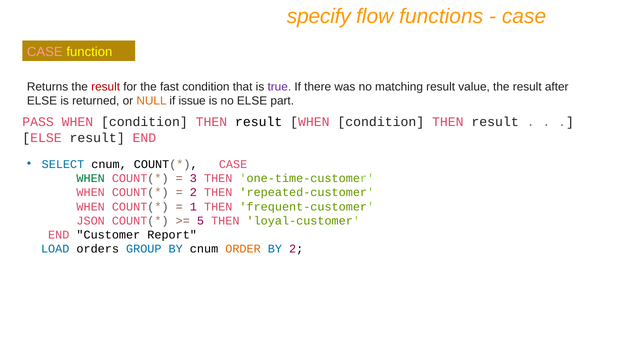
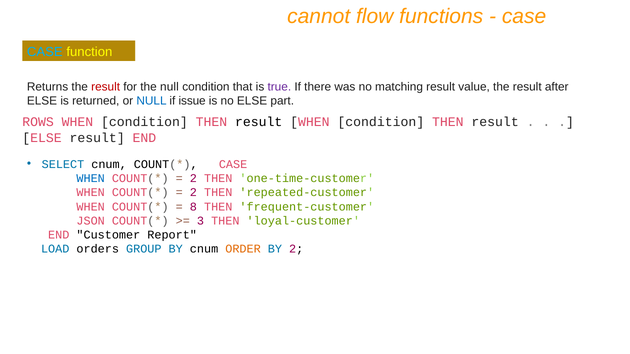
specify: specify -> cannot (319, 16)
CASE colour: pink -> light blue (45, 52)
the fast: fast -> null (169, 87)
NULL colour: orange -> blue (152, 101)
PASS: PASS -> ROWS (38, 122)
WHEN colour: green -> blue (91, 178)
3: 3 -> 2 (193, 178)
1: 1 -> 8 (193, 207)
5: 5 -> 3 (201, 221)
